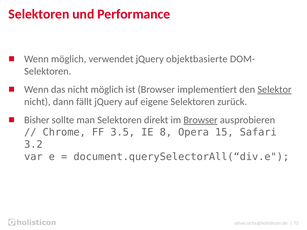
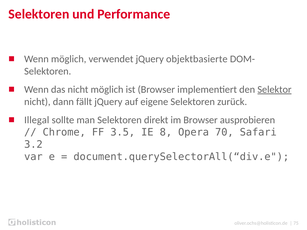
Bisher: Bisher -> Illegal (37, 120)
Browser underline: present -> none (201, 120)
15: 15 -> 70 (224, 132)
